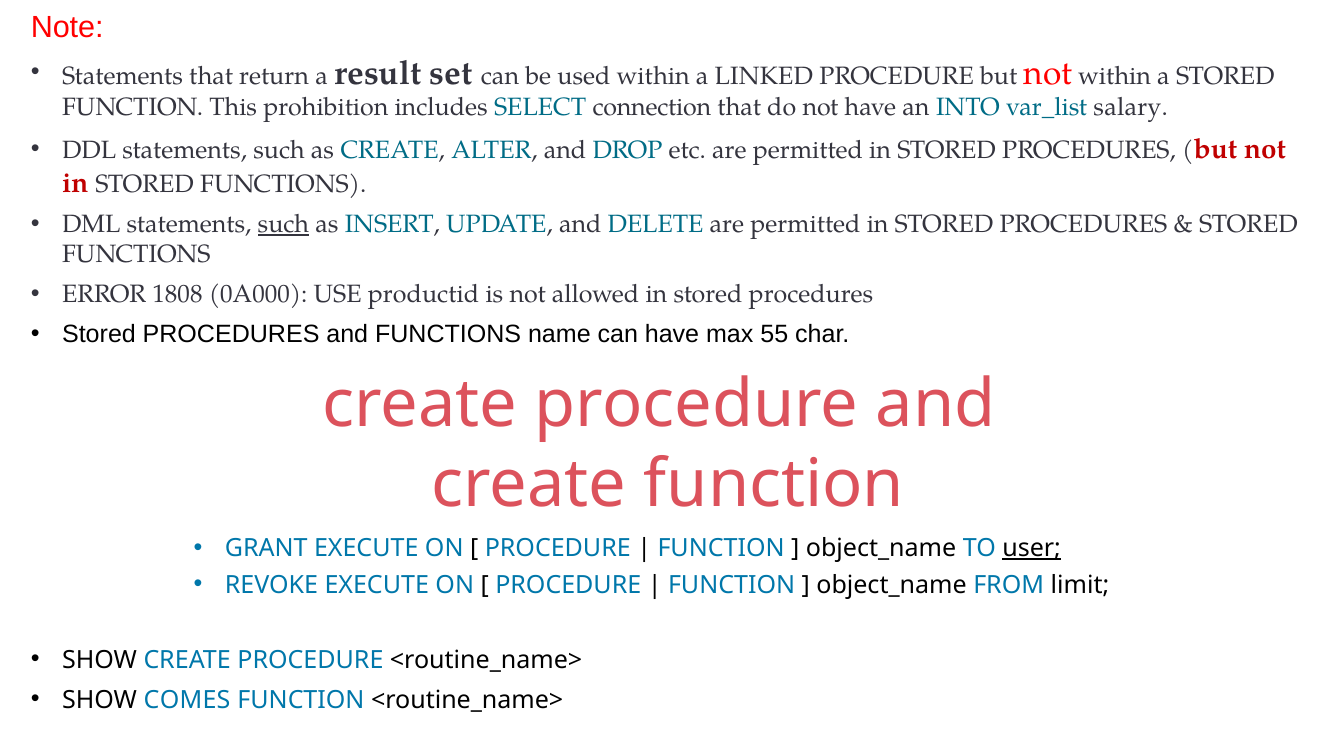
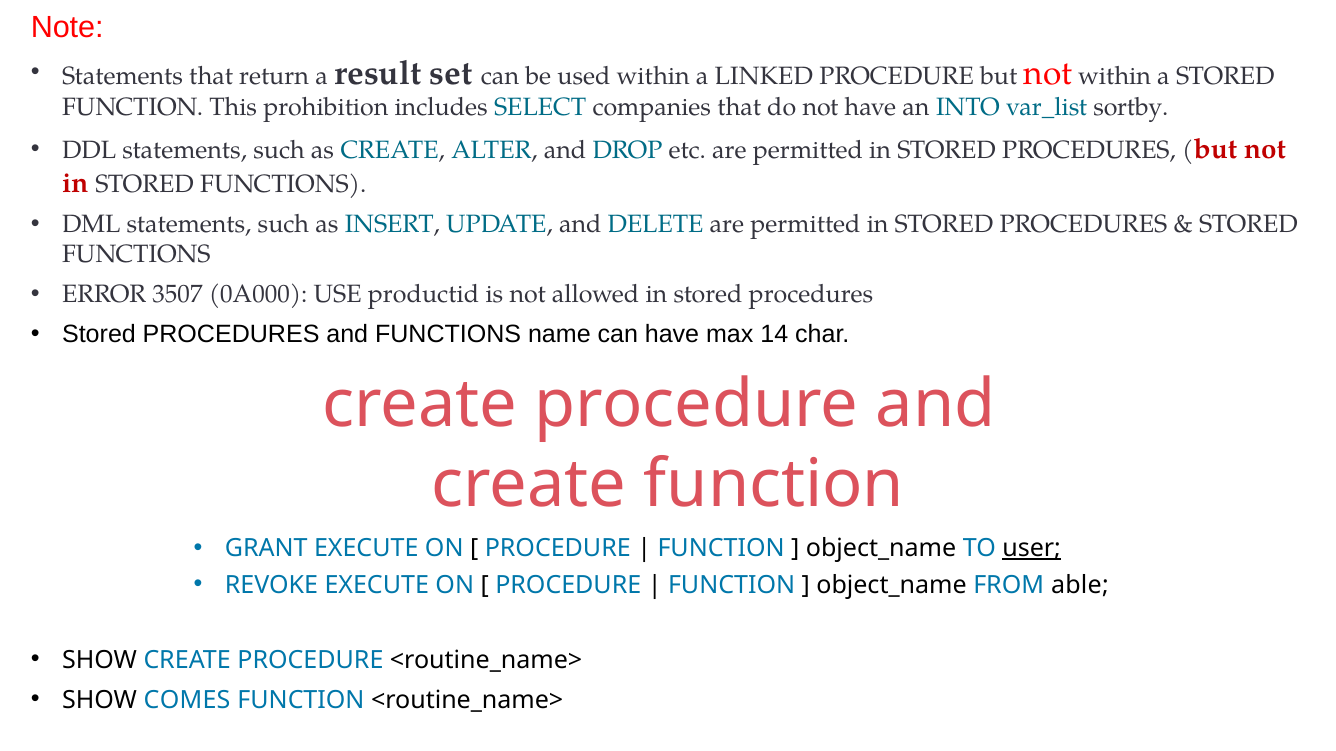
connection: connection -> companies (652, 108)
salary: salary -> sortby (1131, 108)
such underline: present -> none (283, 225)
1808: 1808 -> 3507 (178, 295)
55: 55 -> 14 (774, 335)
limit: limit -> able (1080, 585)
